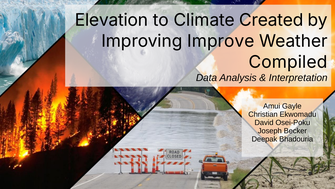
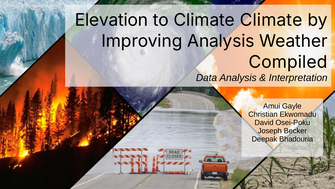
Climate Created: Created -> Climate (271, 20)
Improving Improve: Improve -> Analysis (221, 41)
